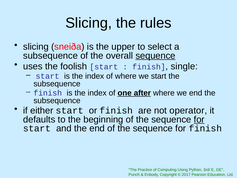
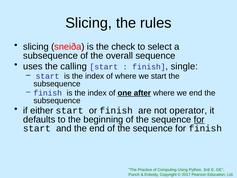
upper: upper -> check (123, 47)
sequence underline: present -> none (155, 56)
foolish: foolish -> calling (74, 66)
